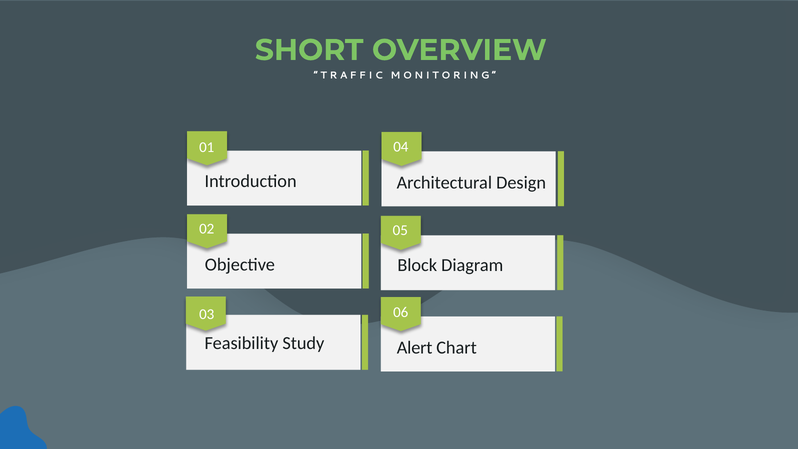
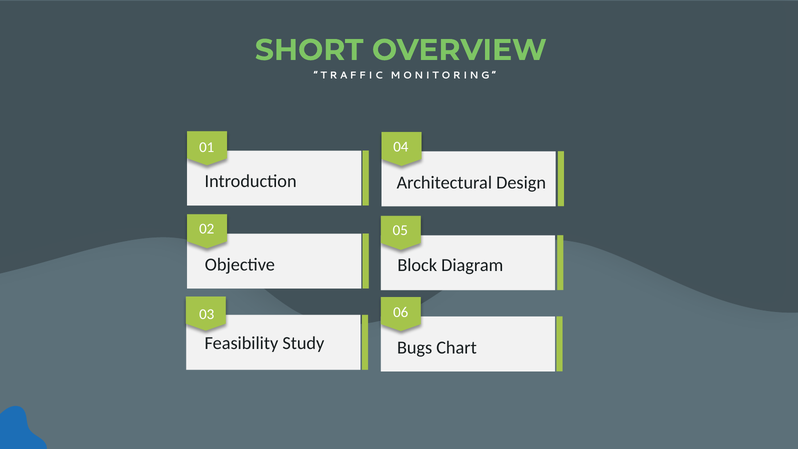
Alert: Alert -> Bugs (415, 348)
